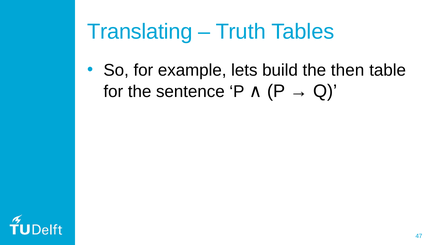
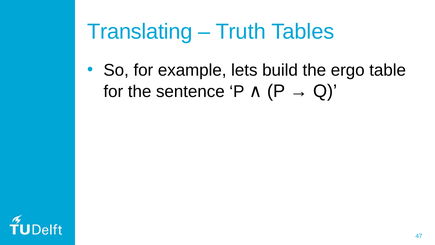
then: then -> ergo (348, 70)
